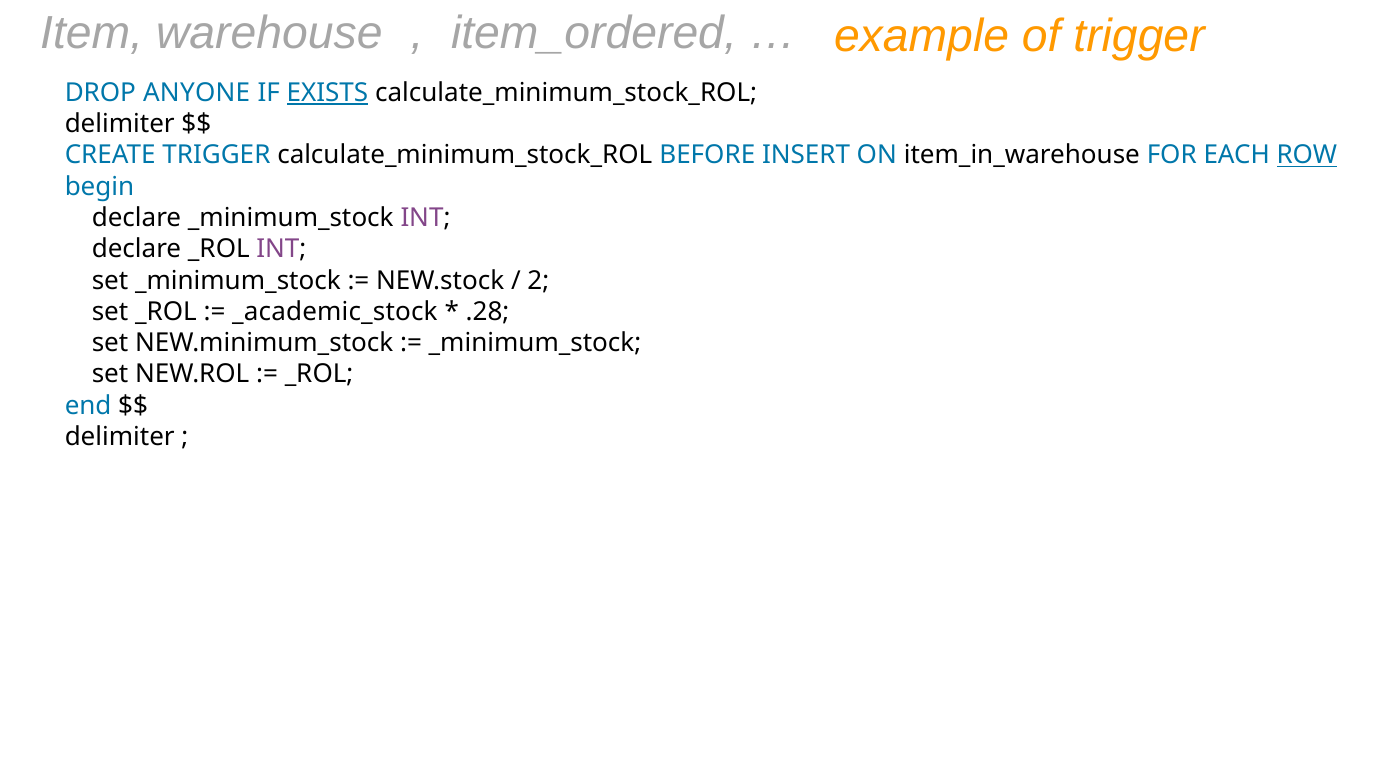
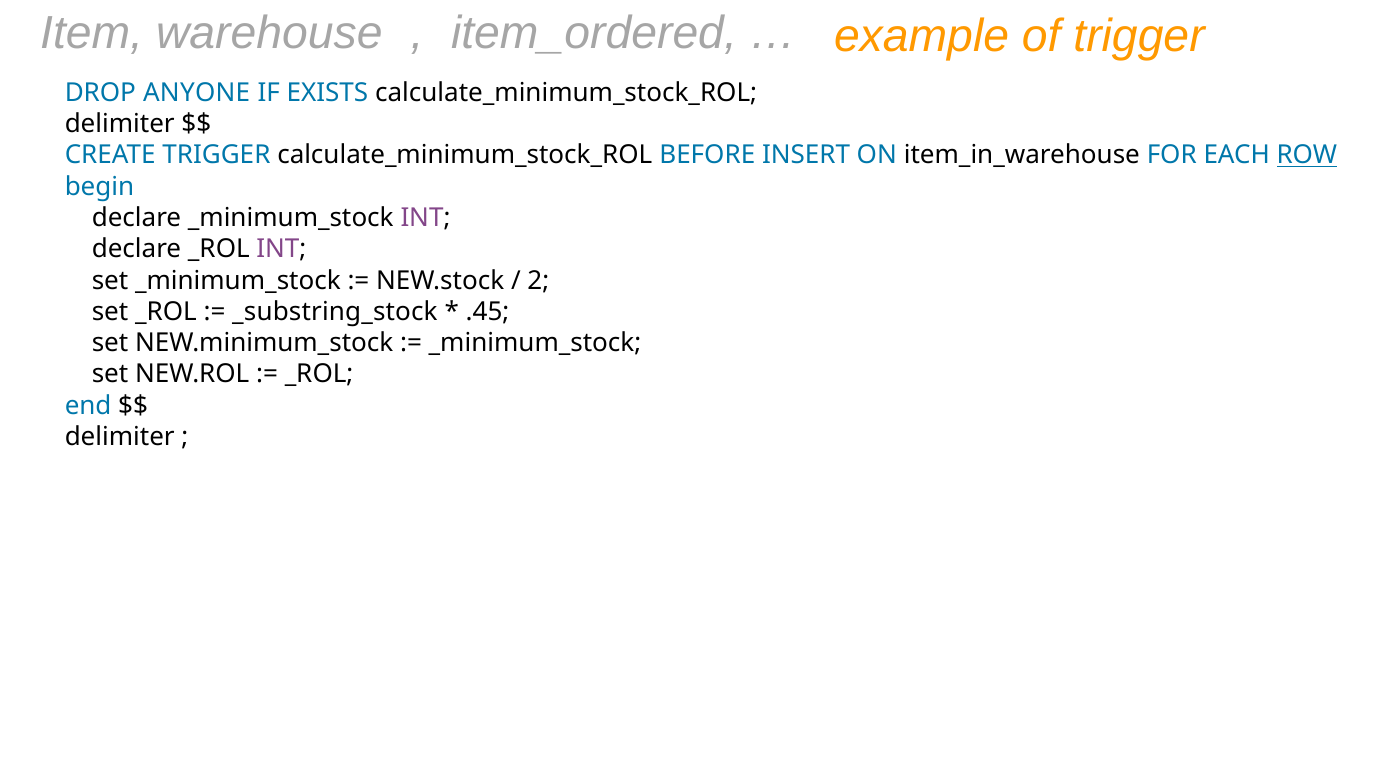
EXISTS underline: present -> none (327, 93)
_academic_stock: _academic_stock -> _substring_stock (335, 311)
.28: .28 -> .45 (488, 311)
